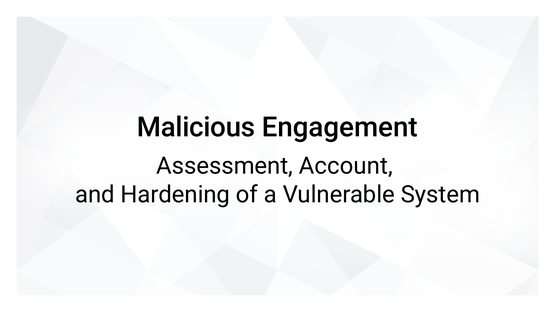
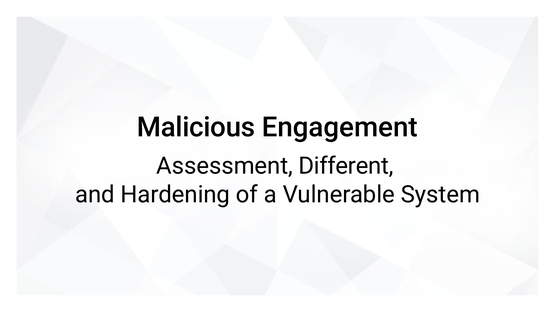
Account: Account -> Different (346, 166)
